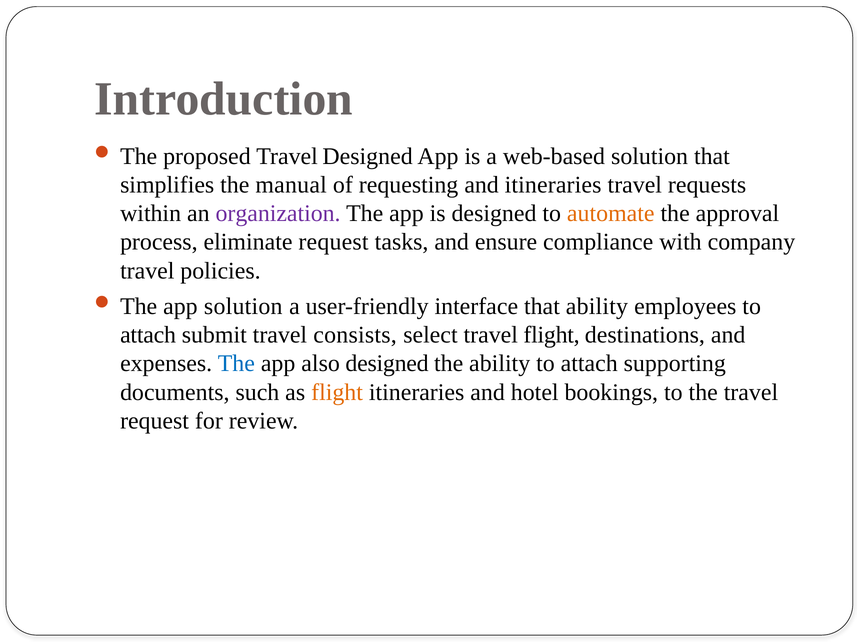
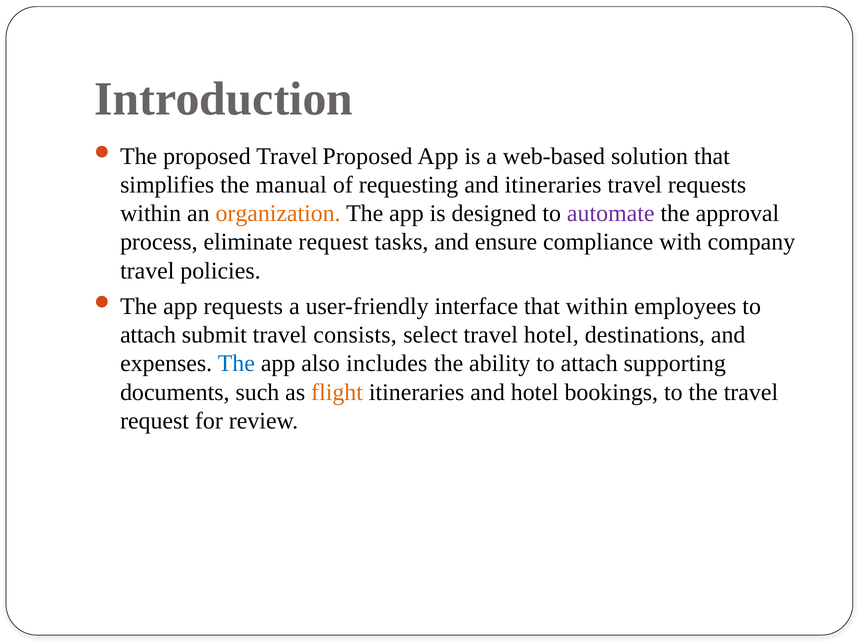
Travel Designed: Designed -> Proposed (367, 156)
organization colour: purple -> orange (278, 214)
automate colour: orange -> purple (611, 214)
app solution: solution -> requests (243, 306)
that ability: ability -> within (597, 306)
travel flight: flight -> hotel (551, 335)
also designed: designed -> includes (387, 364)
